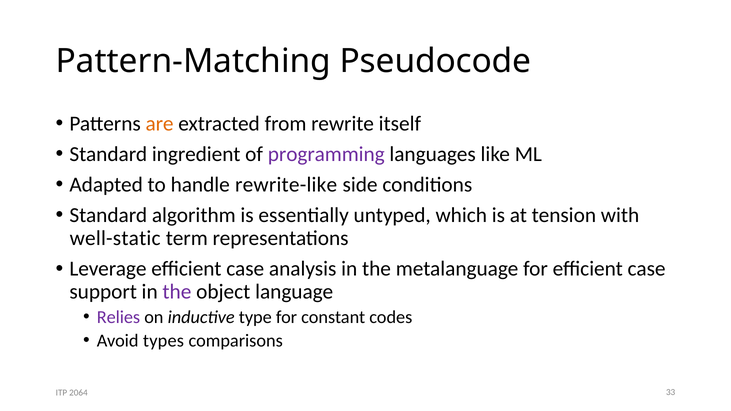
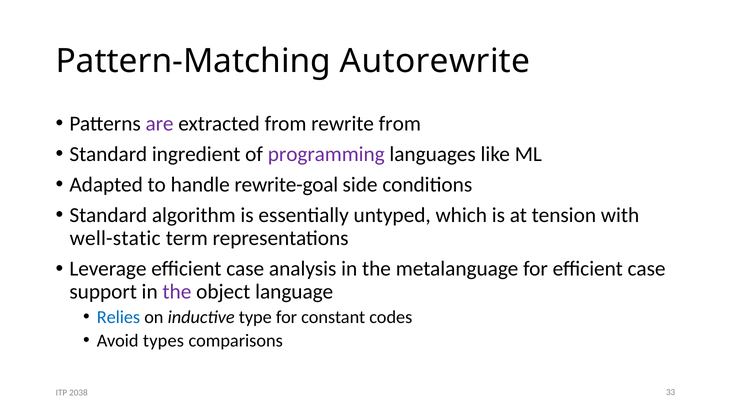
Pseudocode: Pseudocode -> Autorewrite (435, 61)
are colour: orange -> purple (160, 124)
rewrite itself: itself -> from (400, 124)
rewrite-like: rewrite-like -> rewrite-goal (286, 185)
Relies colour: purple -> blue (118, 317)
2064: 2064 -> 2038 (78, 393)
